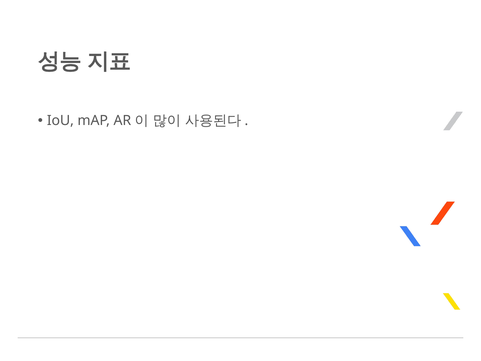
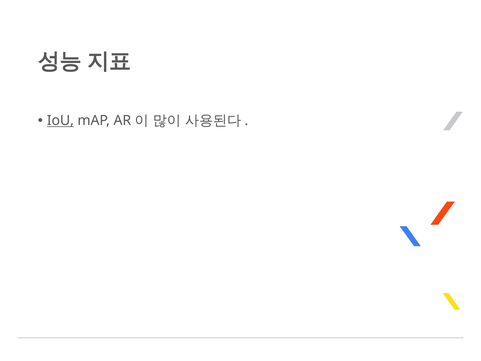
IoU underline: none -> present (60, 121)
